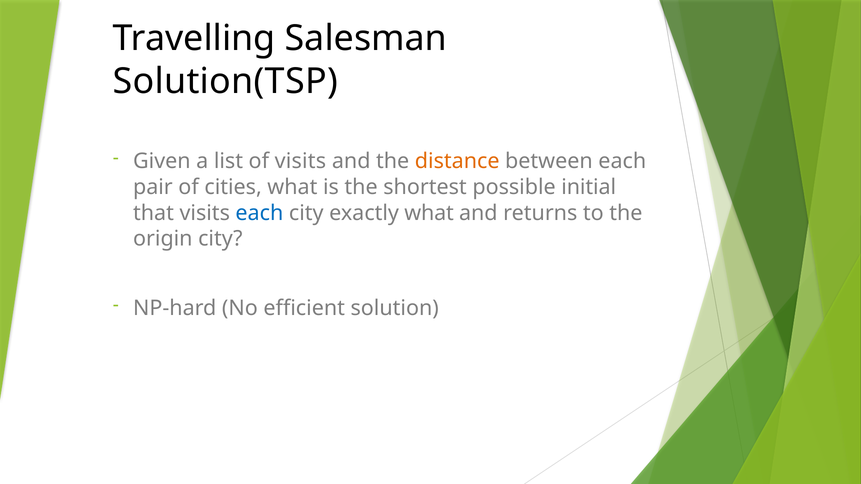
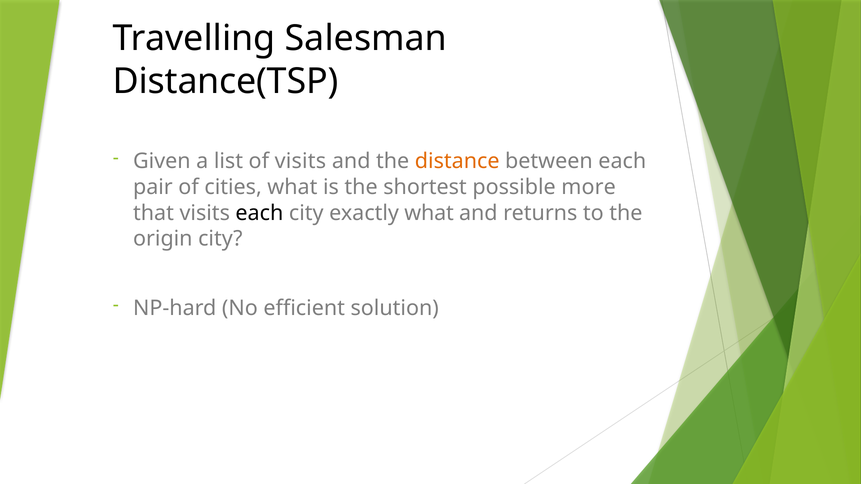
Solution(TSP: Solution(TSP -> Distance(TSP (226, 81)
initial: initial -> more (589, 187)
each colour: blue -> black (259, 213)
